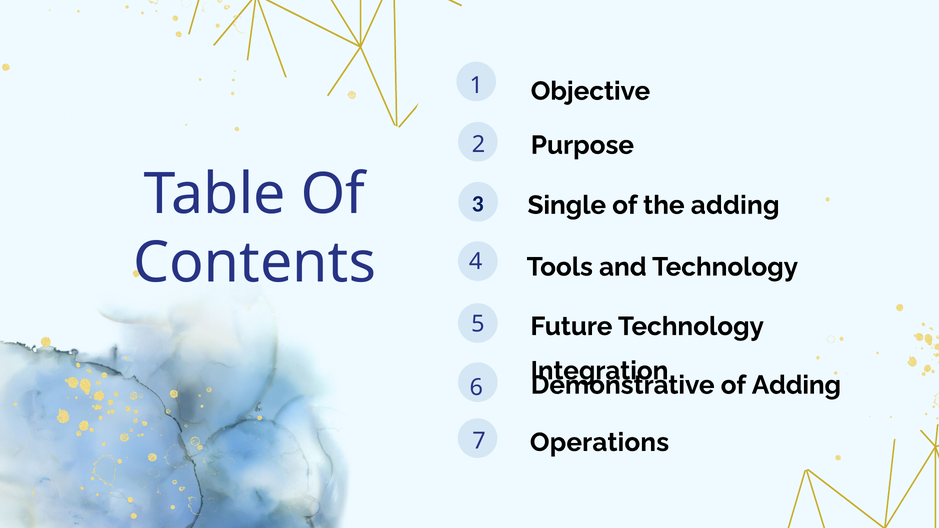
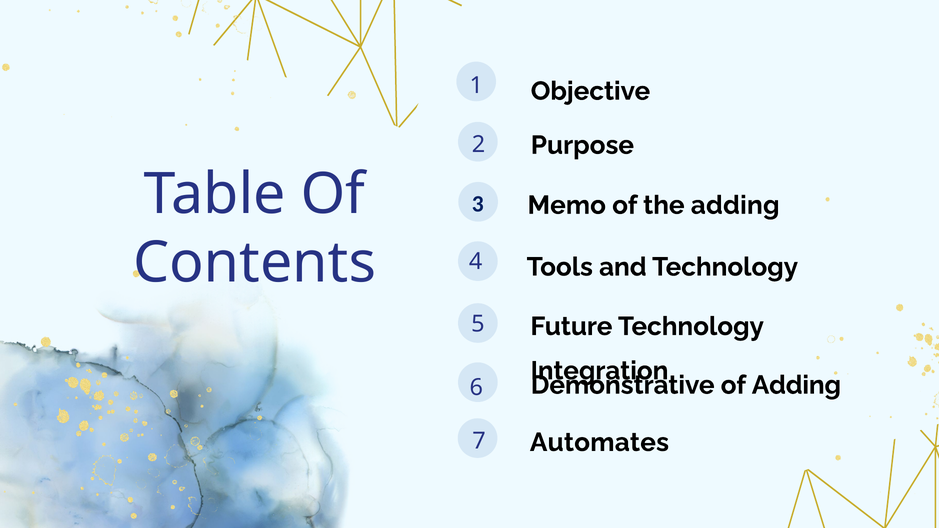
Single: Single -> Memo (567, 205)
Operations: Operations -> Automates (599, 443)
